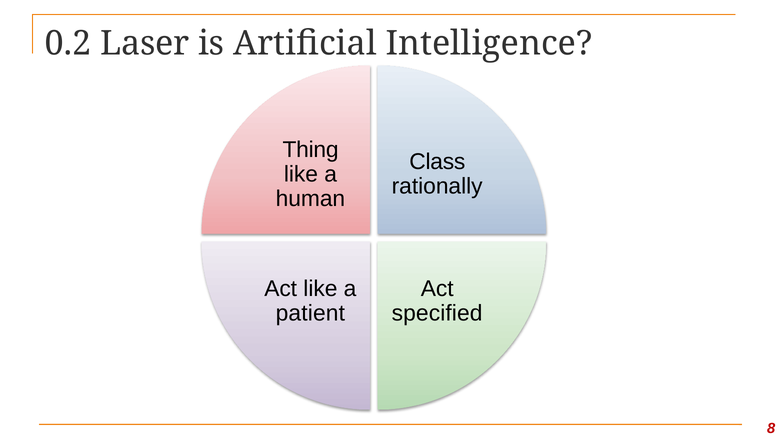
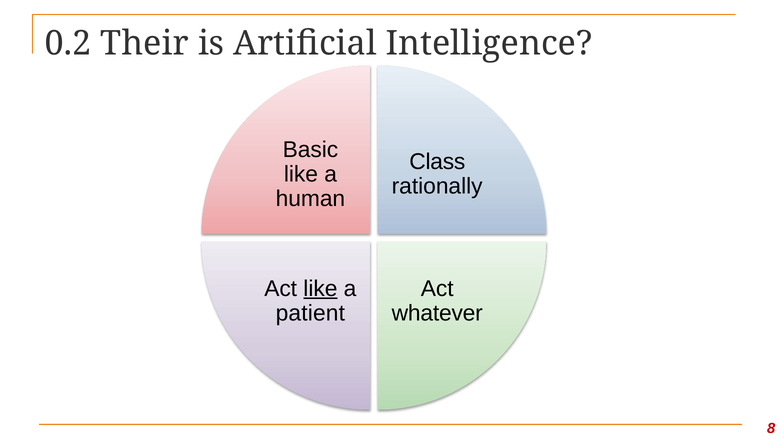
Laser: Laser -> Their (145, 44)
Thing: Thing -> Basic (310, 150)
like underline: none -> present (320, 289)
specified: specified -> whatever (437, 313)
